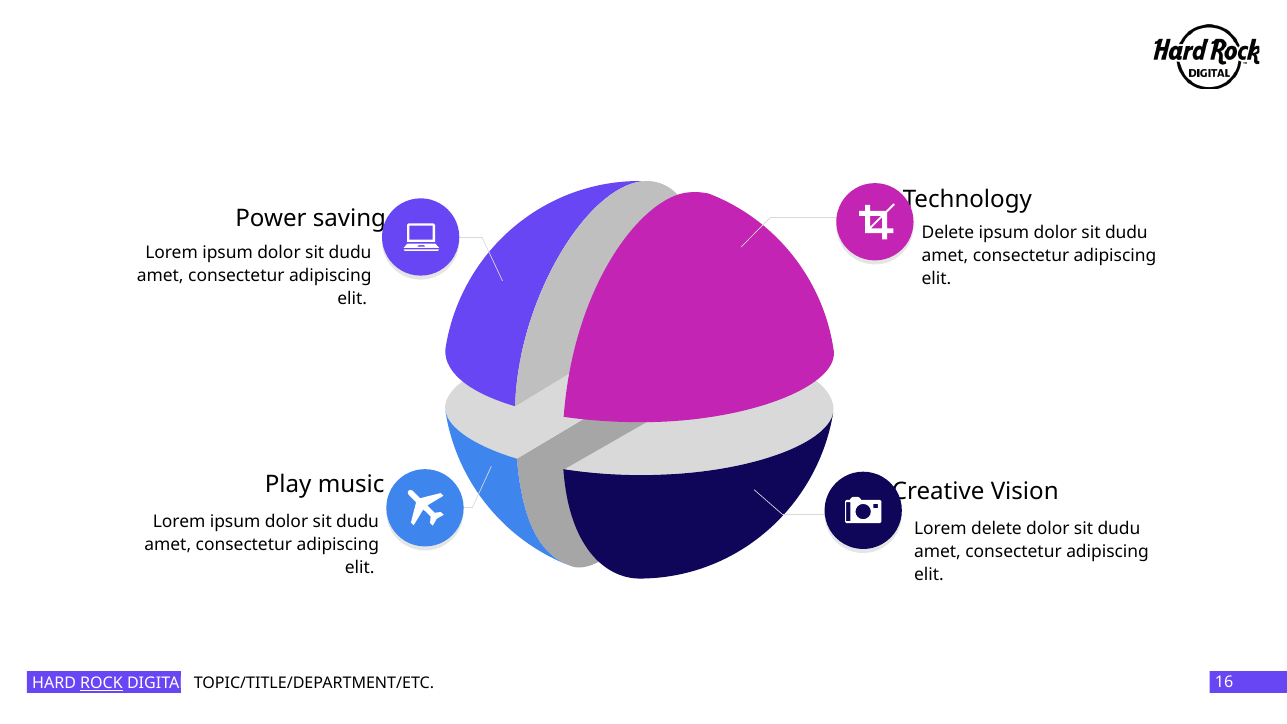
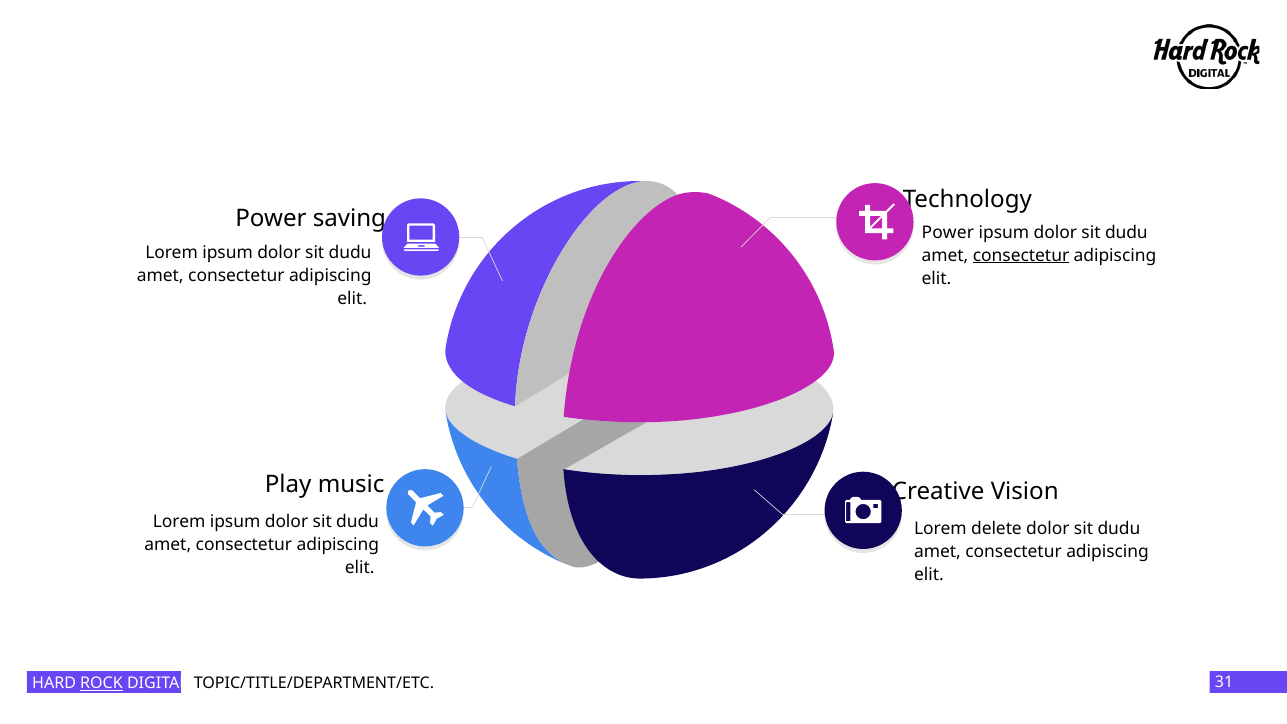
Delete: Delete -> Power (948, 232)
consectetur underline: none -> present (1021, 255)
16: 16 -> 31 (1224, 682)
